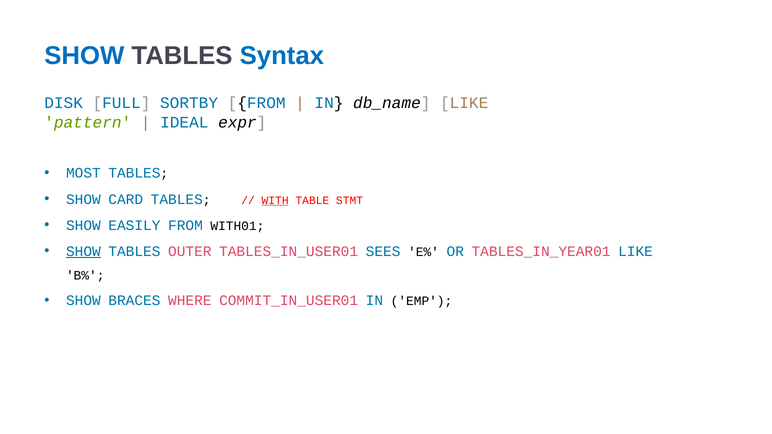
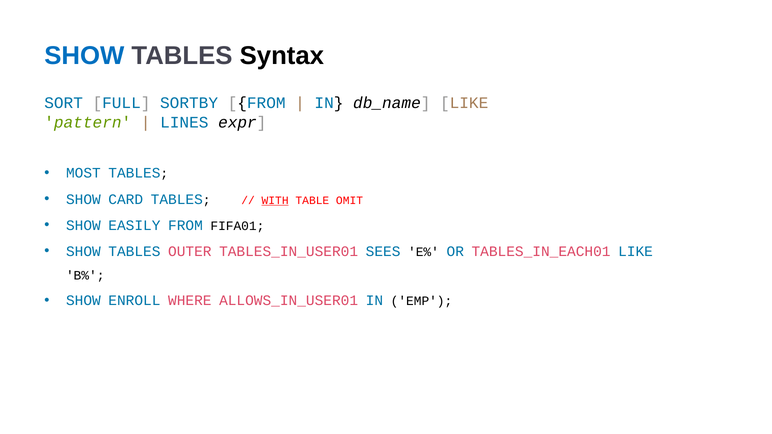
Syntax colour: blue -> black (282, 56)
DISK: DISK -> SORT (64, 103)
IDEAL: IDEAL -> LINES (184, 122)
STMT: STMT -> OMIT (350, 200)
WITH01: WITH01 -> FIFA01 (237, 226)
SHOW underline: present -> none (83, 251)
TABLES_IN_YEAR01: TABLES_IN_YEAR01 -> TABLES_IN_EACH01 (541, 251)
BRACES: BRACES -> ENROLL (134, 301)
COMMIT_IN_USER01: COMMIT_IN_USER01 -> ALLOWS_IN_USER01 (289, 301)
